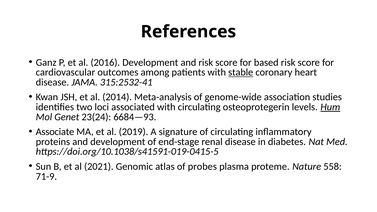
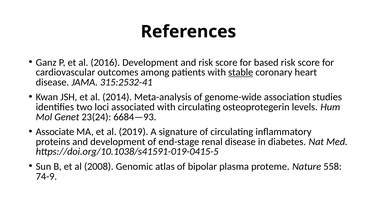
Hum underline: present -> none (330, 107)
2021: 2021 -> 2008 (99, 167)
probes: probes -> bipolar (202, 167)
71-9: 71-9 -> 74-9 (46, 176)
